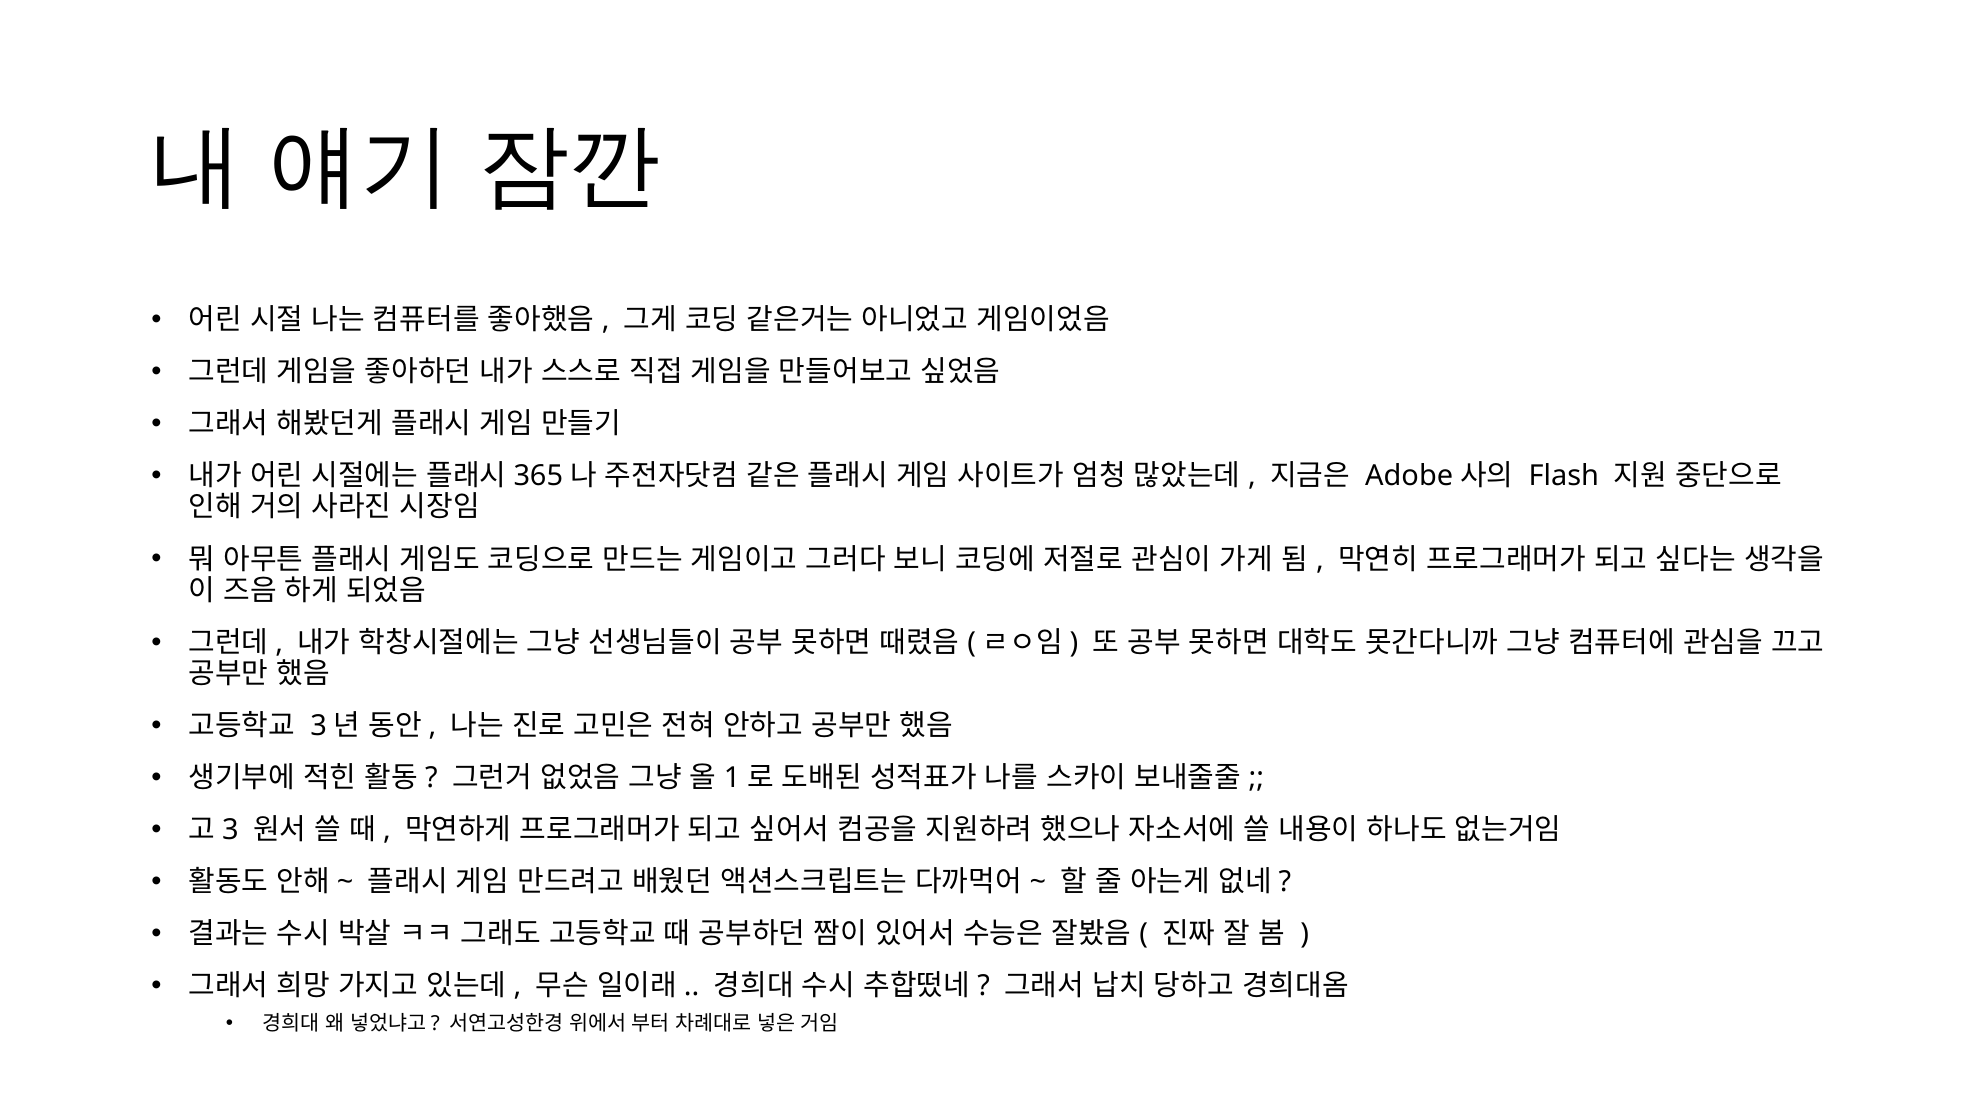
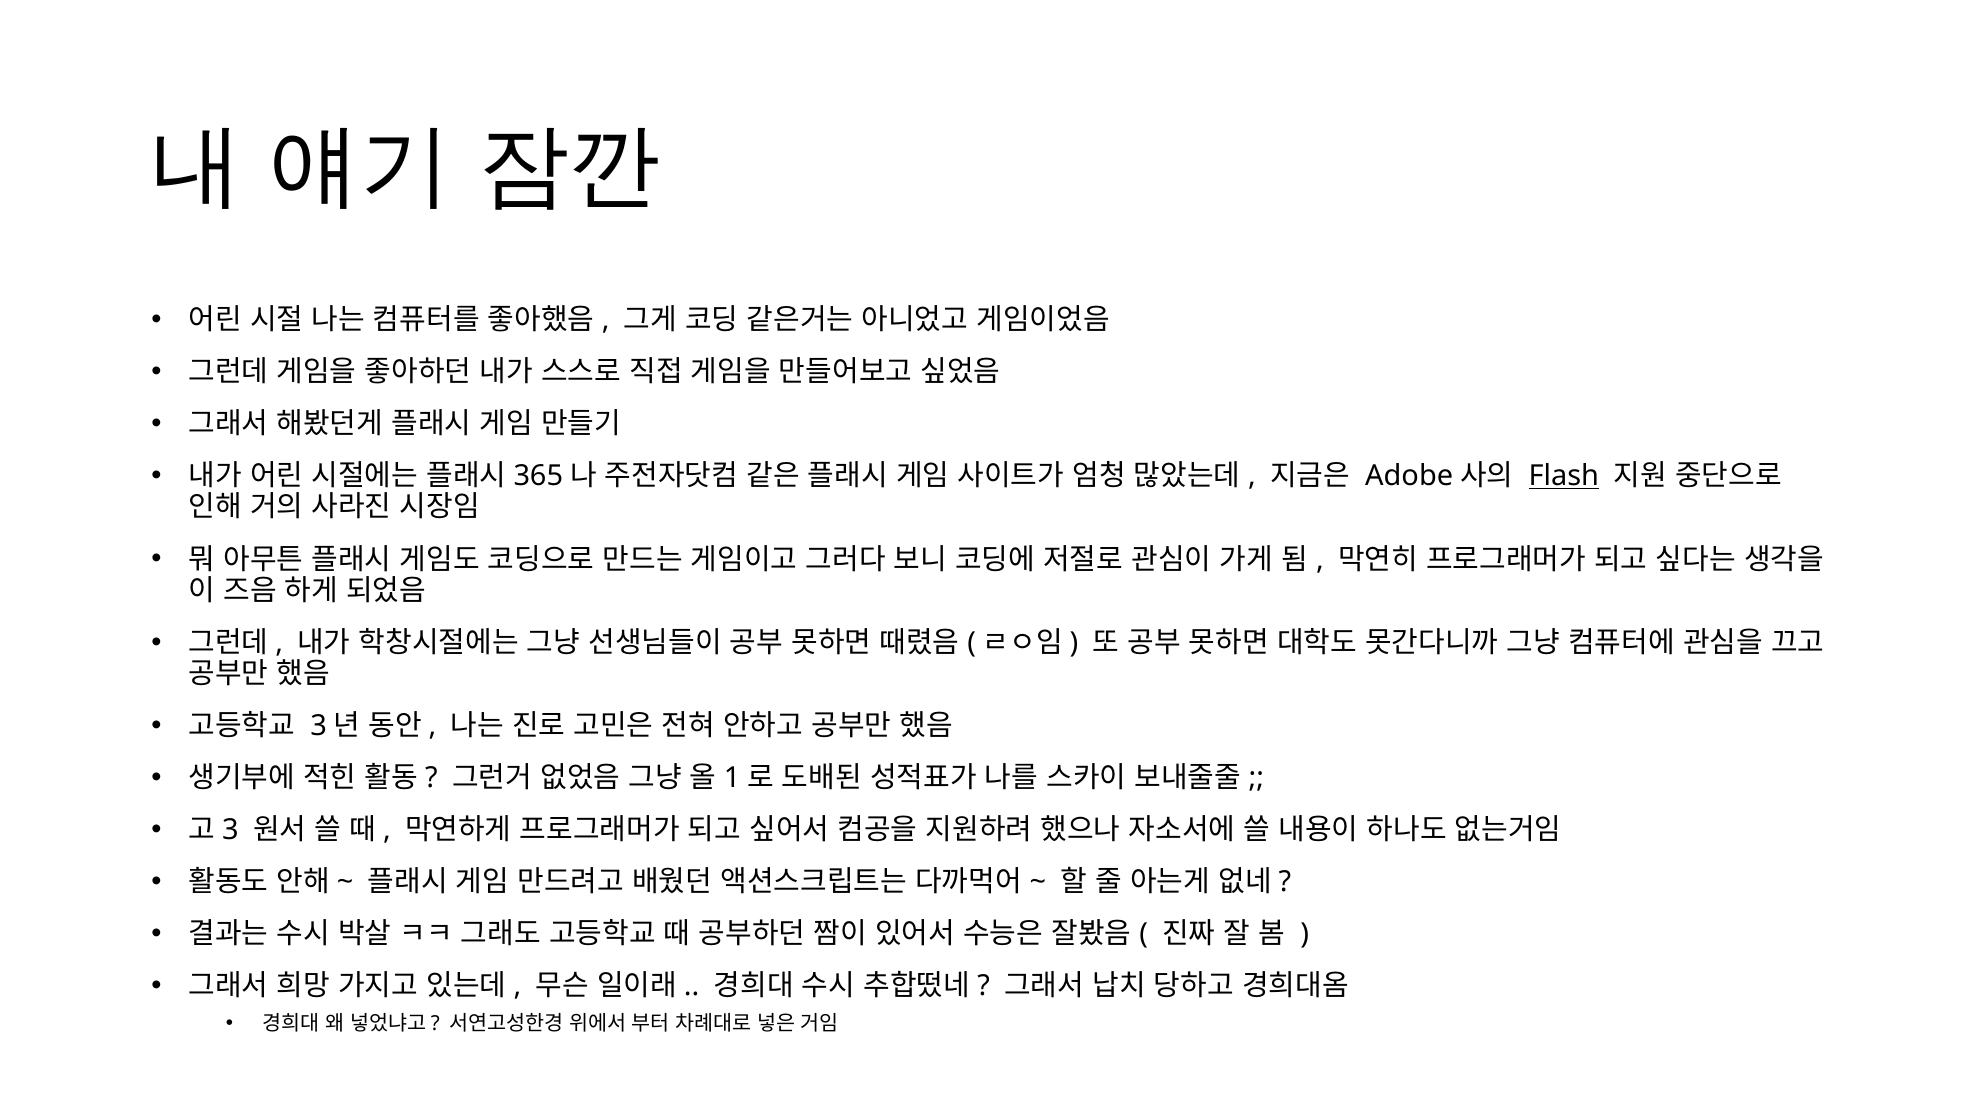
Flash underline: none -> present (1564, 476)
